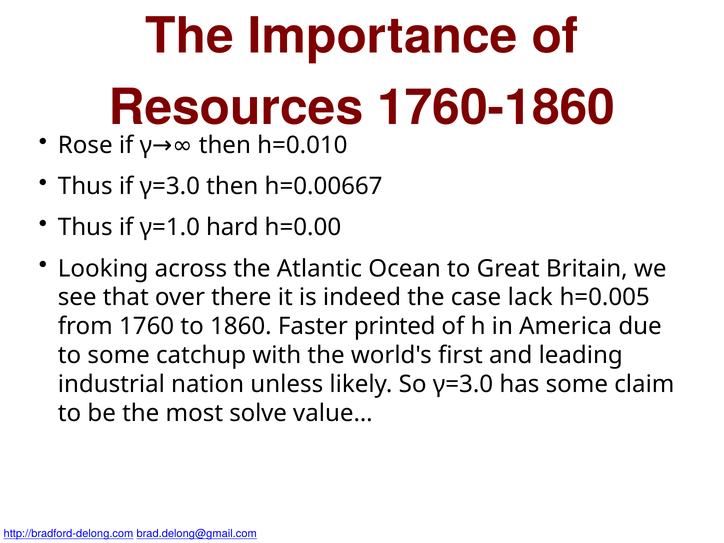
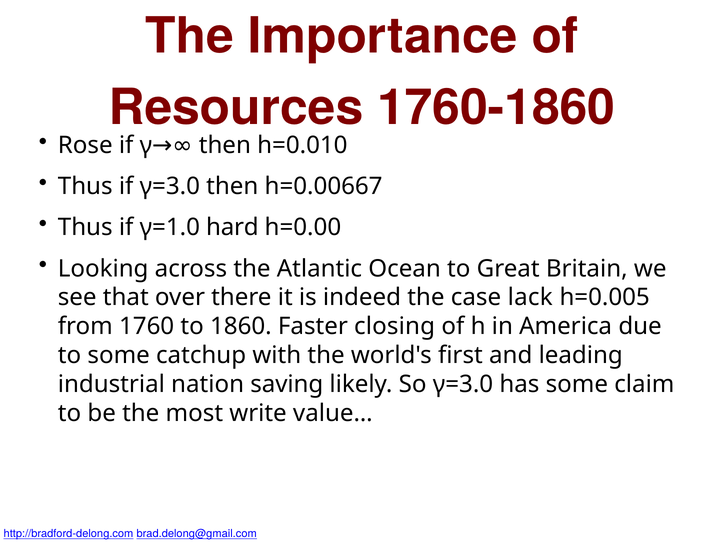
printed: printed -> closing (395, 326)
unless: unless -> saving (287, 384)
solve: solve -> write (258, 413)
